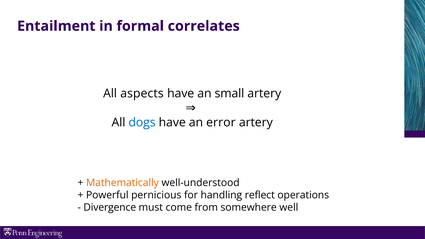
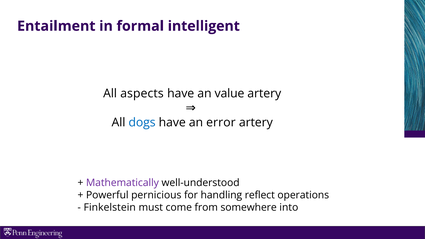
correlates: correlates -> intelligent (204, 26)
small: small -> value (230, 93)
Mathematically colour: orange -> purple (122, 183)
Divergence: Divergence -> Finkelstein (110, 208)
well: well -> into (289, 208)
